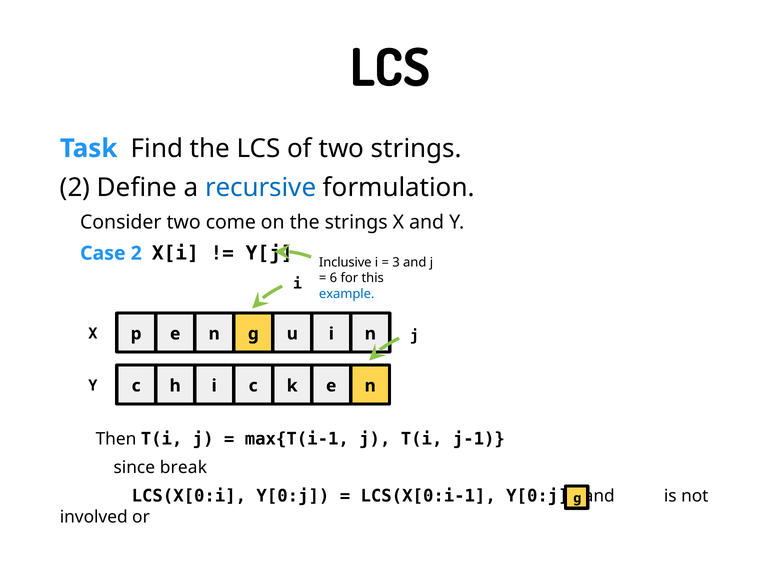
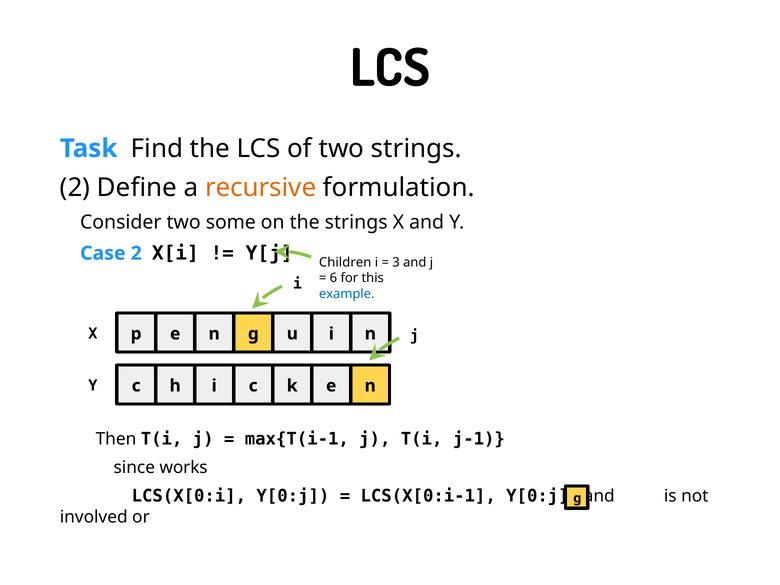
recursive colour: blue -> orange (261, 187)
come: come -> some (231, 222)
Inclusive: Inclusive -> Children (345, 263)
break: break -> works (184, 468)
